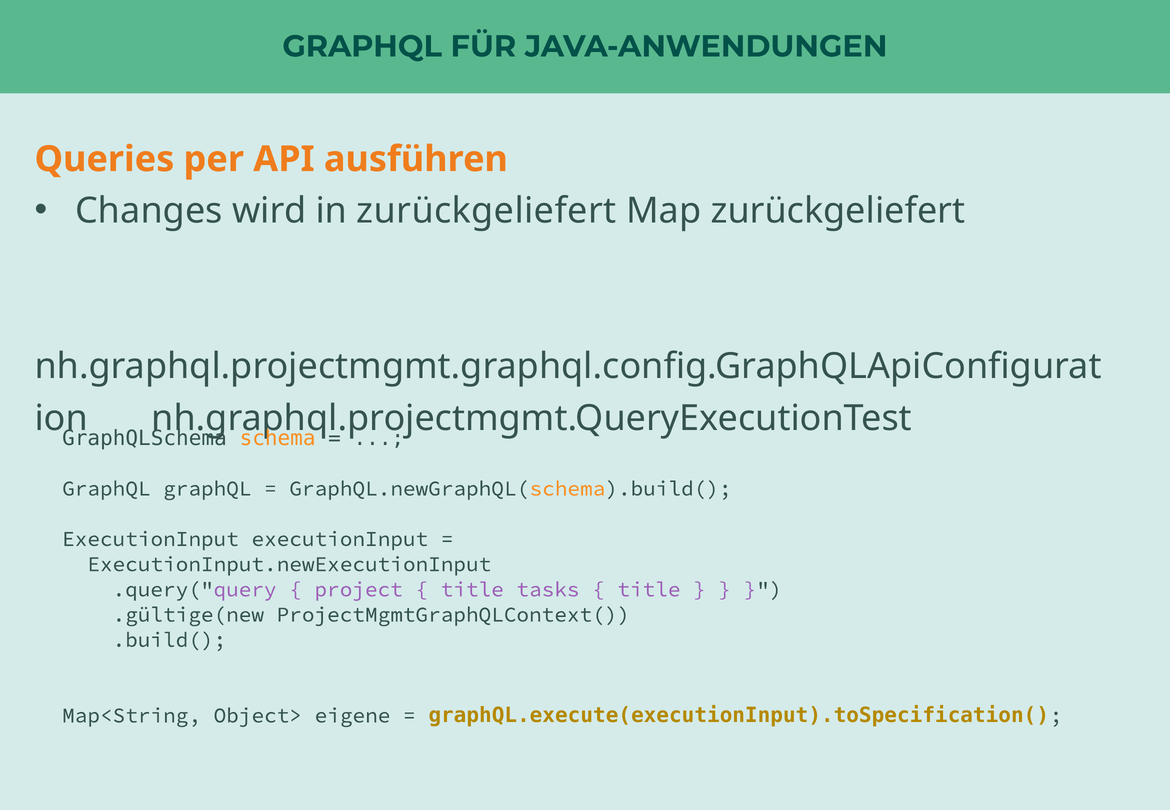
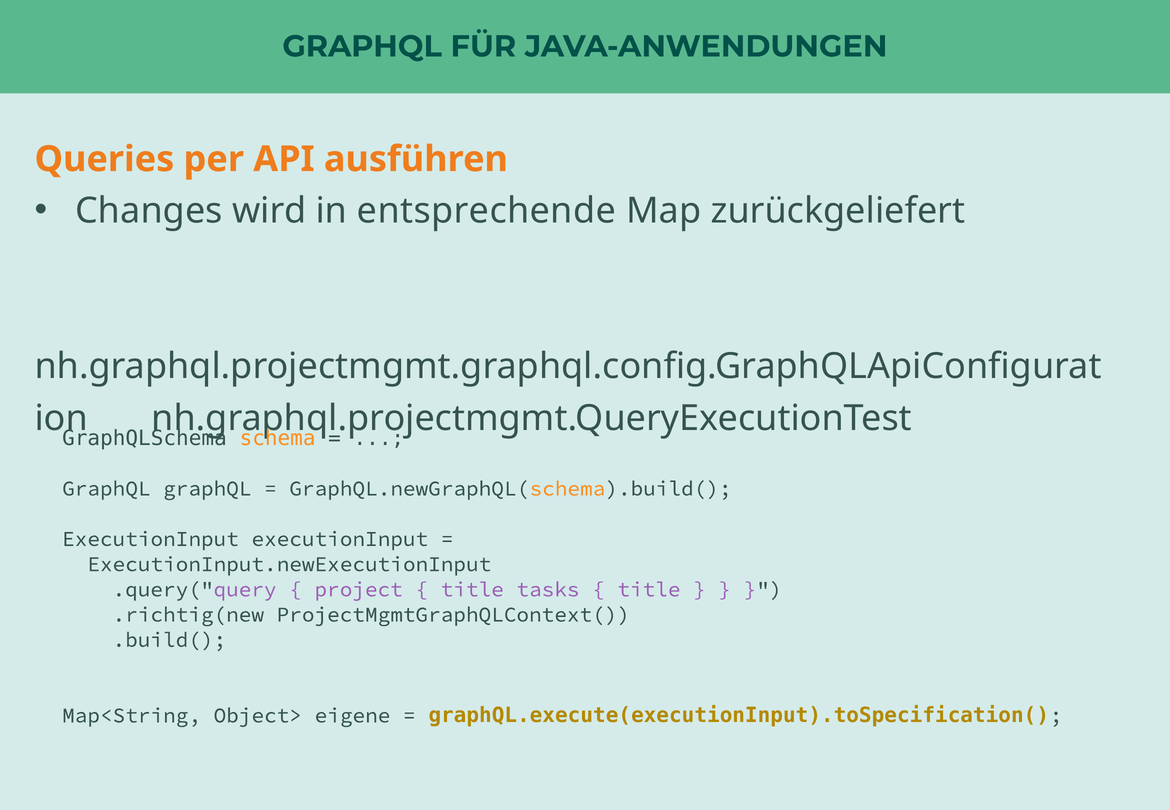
in zurückgeliefert: zurückgeliefert -> entsprechende (486, 211)
.gültige(new: .gültige(new -> .richtig(new (188, 615)
